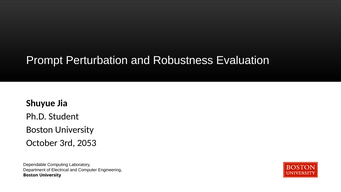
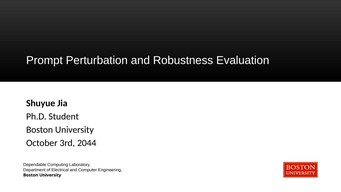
2053: 2053 -> 2044 (87, 143)
